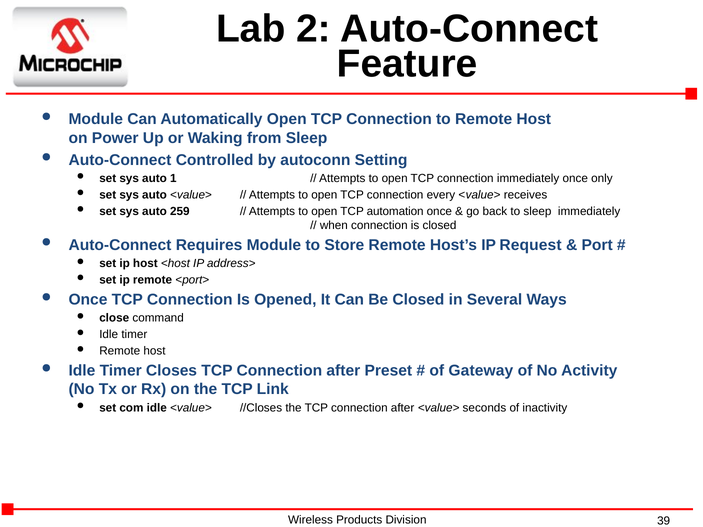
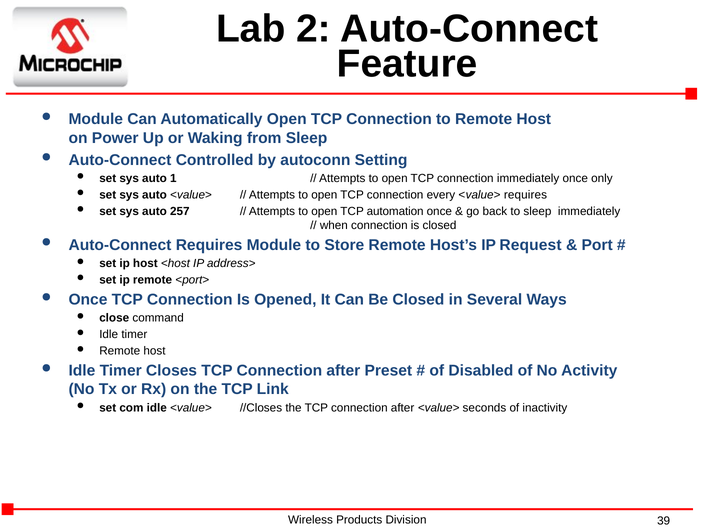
<value> receives: receives -> requires (525, 195)
259: 259 -> 257 (180, 211)
Gateway: Gateway -> Disabled (481, 371)
